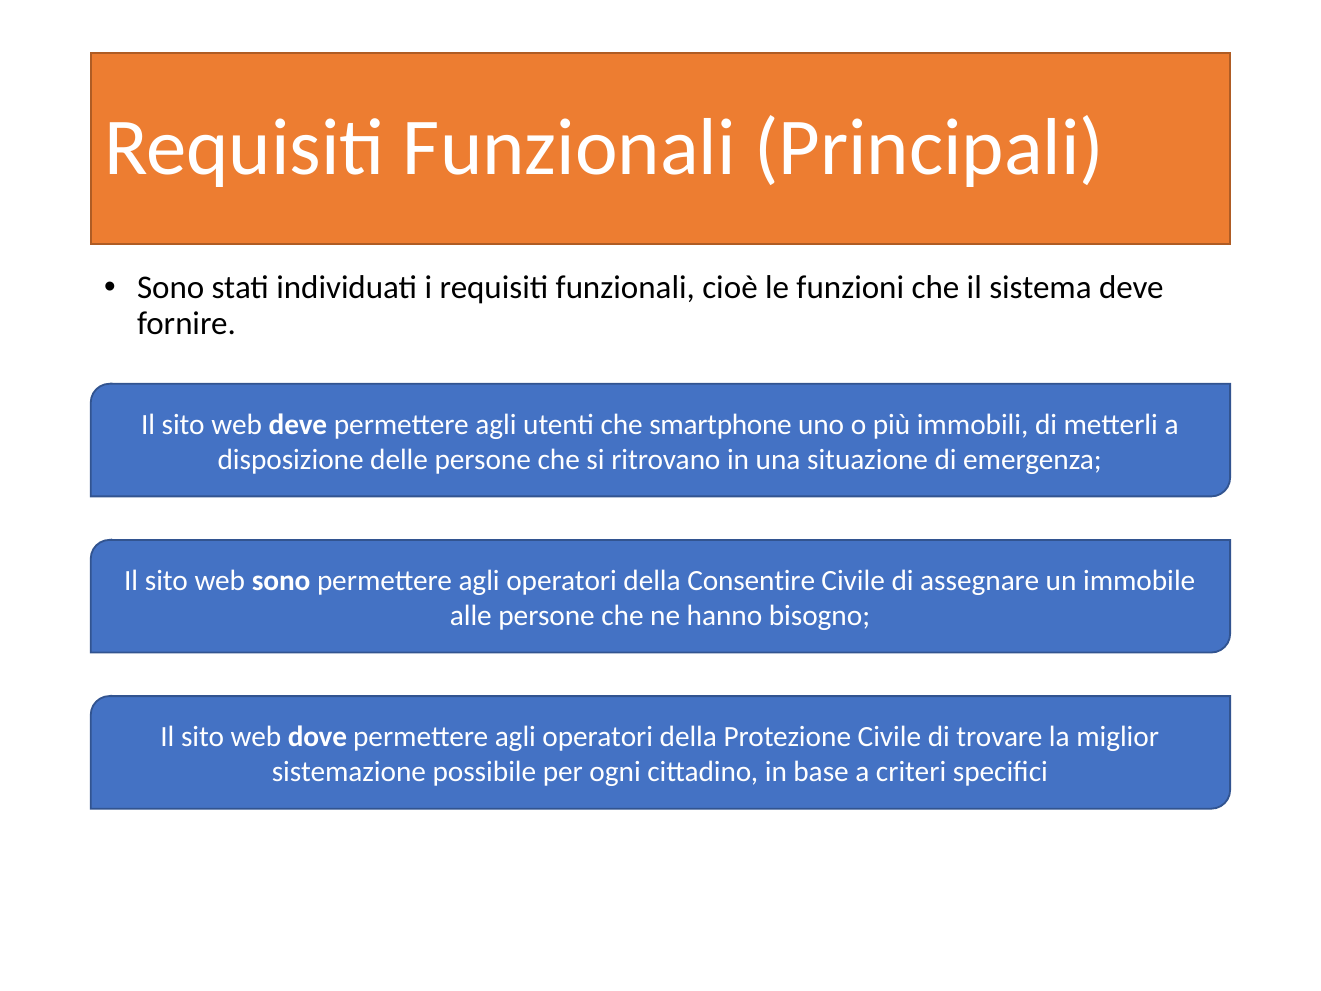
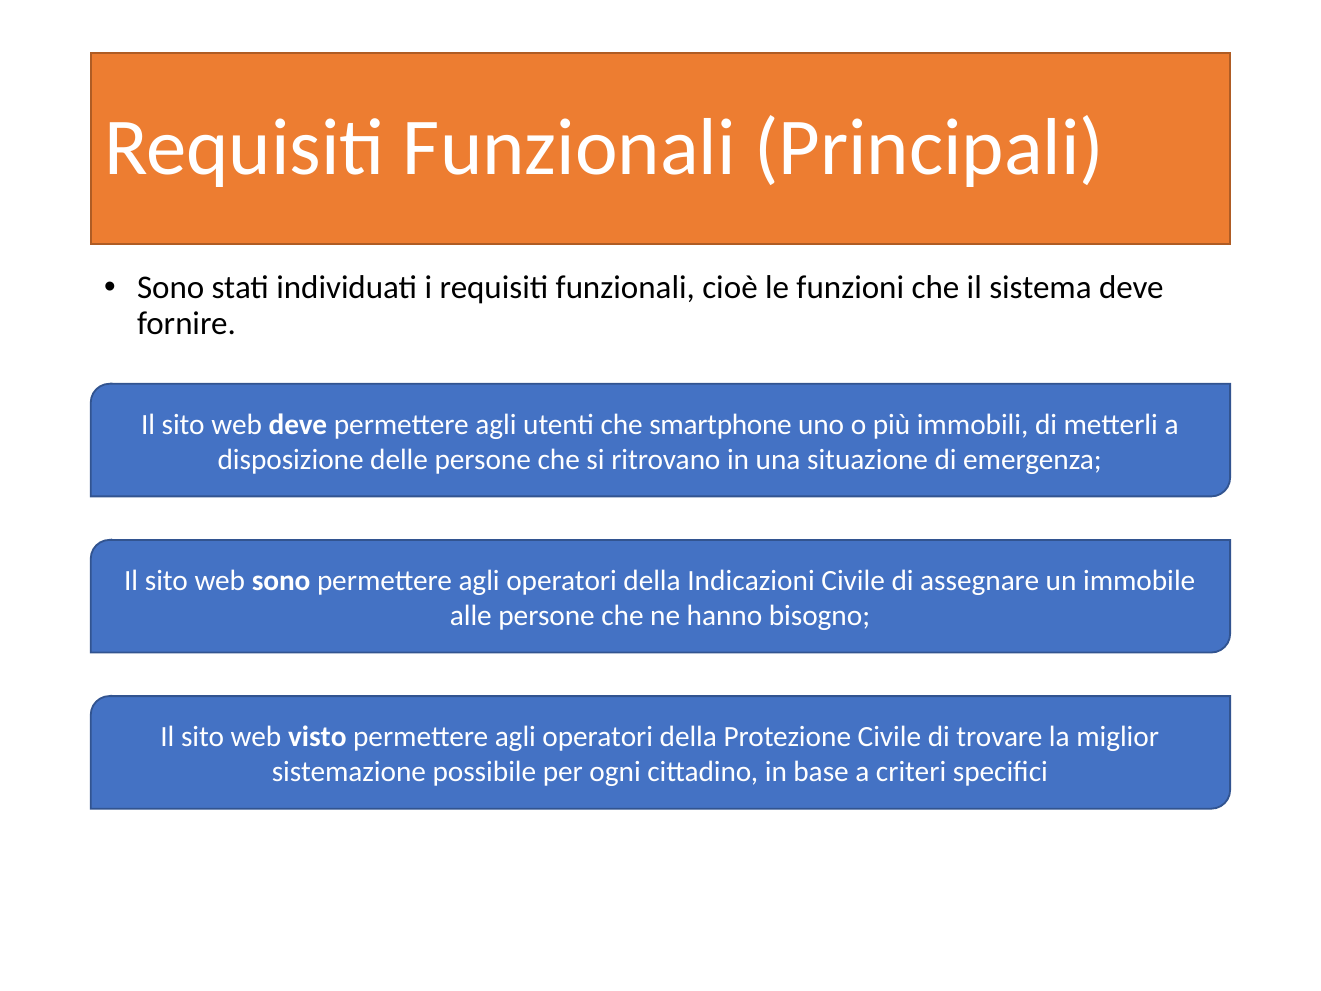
Consentire: Consentire -> Indicazioni (751, 580)
dove: dove -> visto (317, 737)
